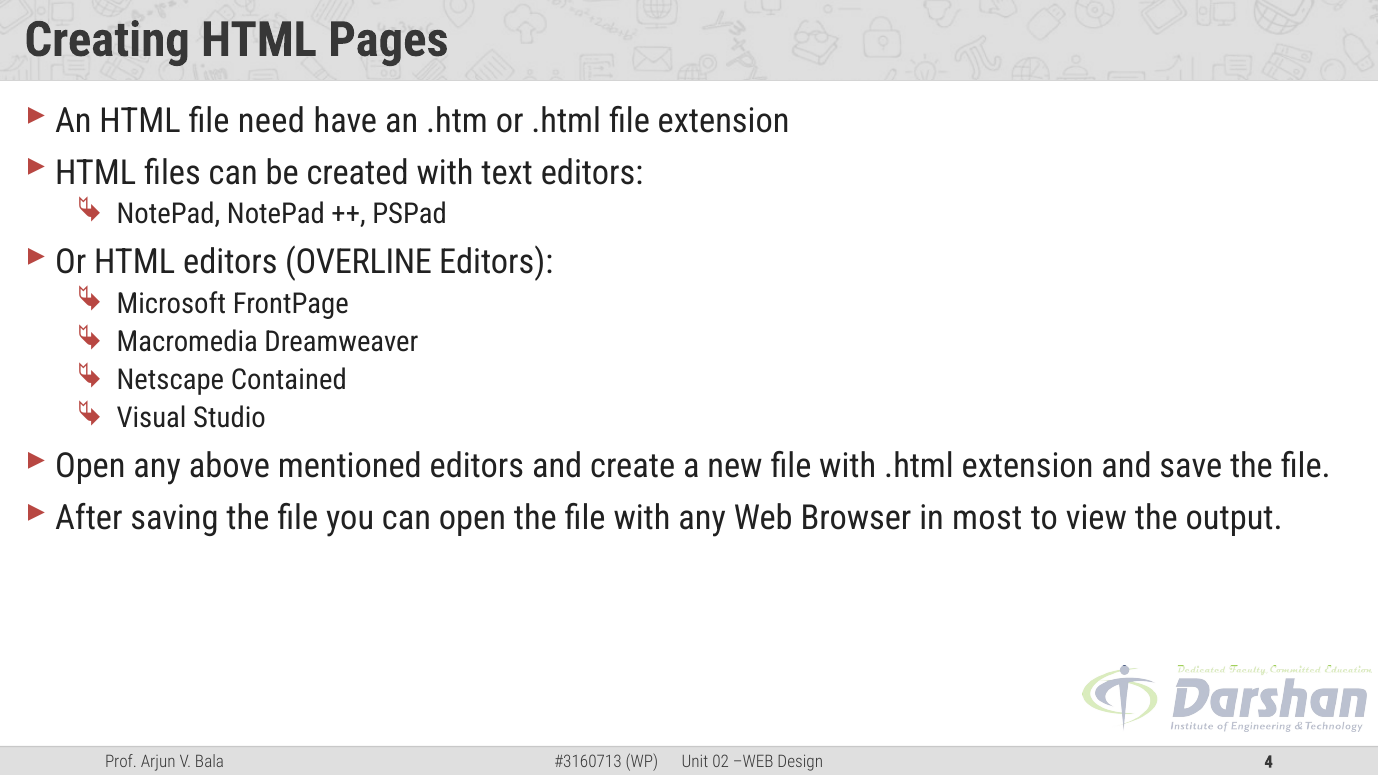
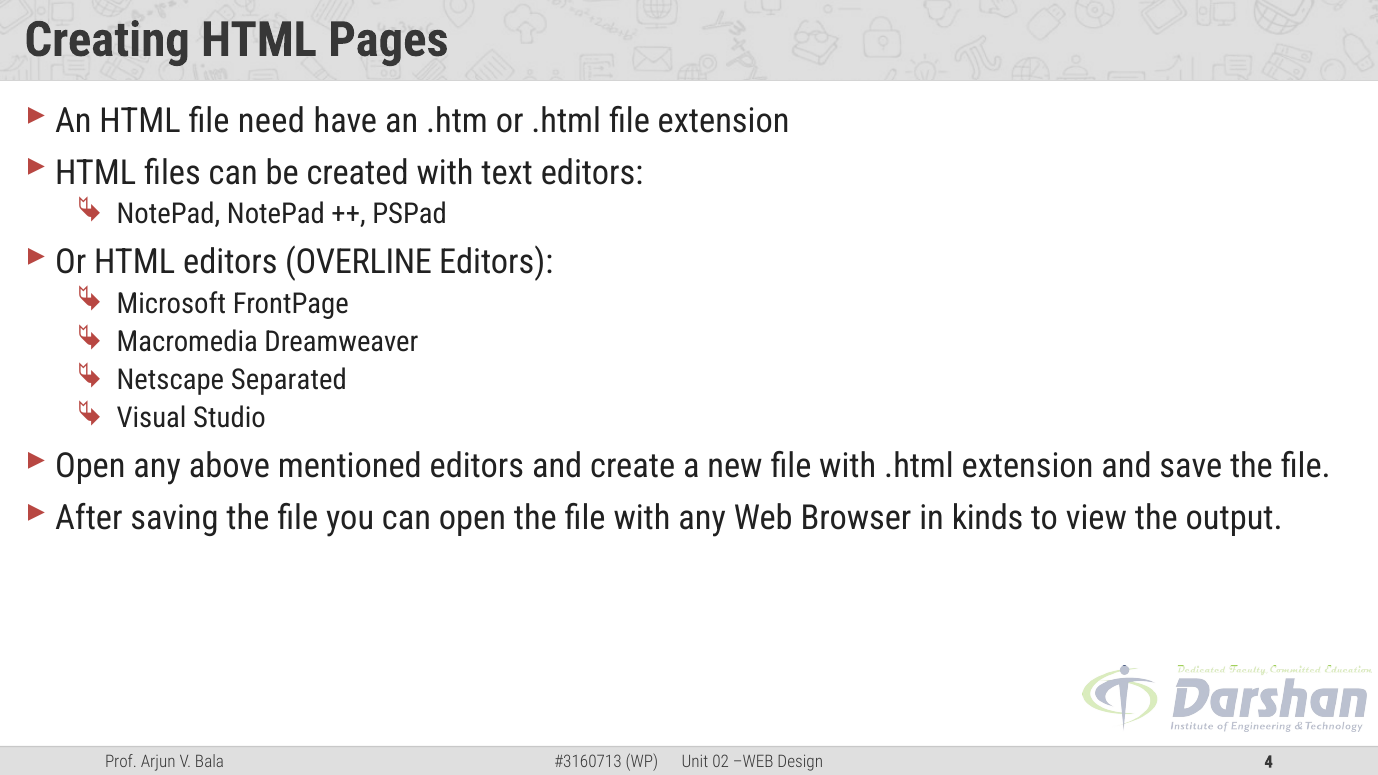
Contained: Contained -> Separated (289, 380)
most: most -> kinds (988, 518)
